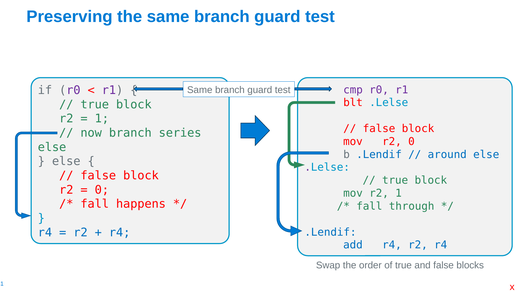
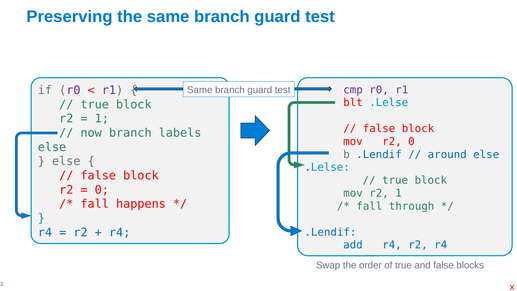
series: series -> labels (180, 133)
